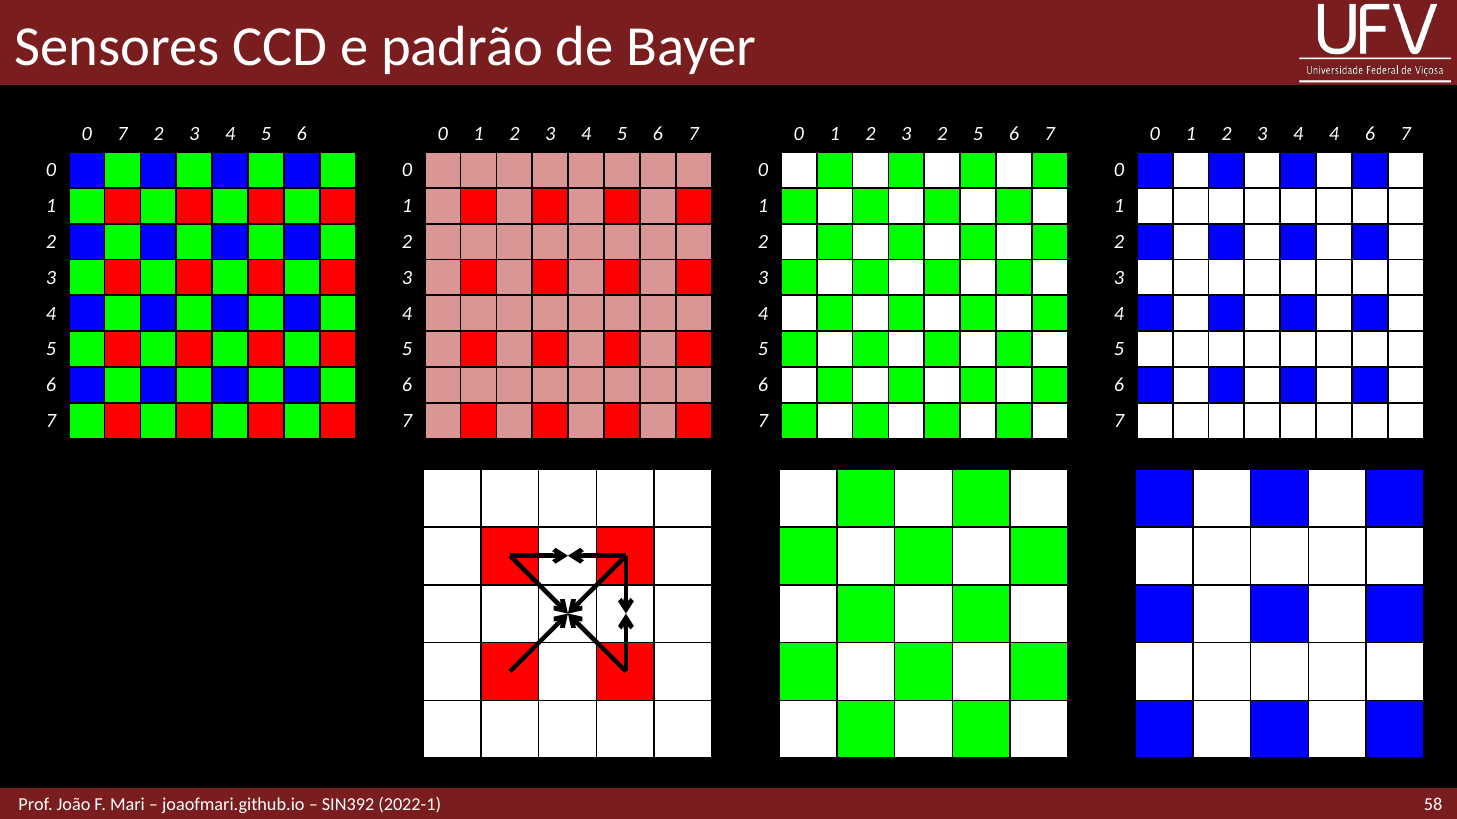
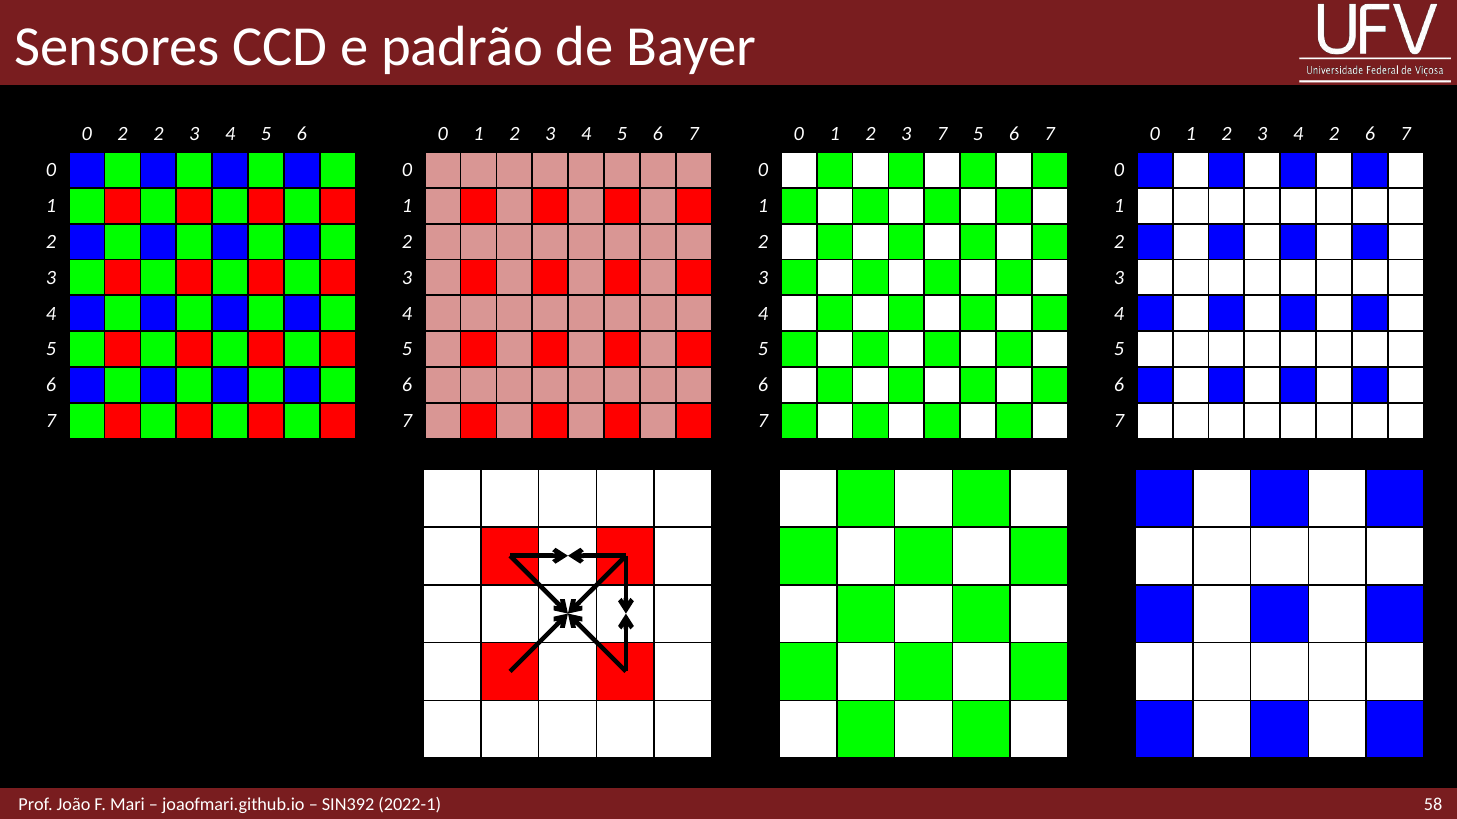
0 7: 7 -> 2 (123, 134)
3 2: 2 -> 7 (942, 134)
4 4: 4 -> 2 (1334, 134)
